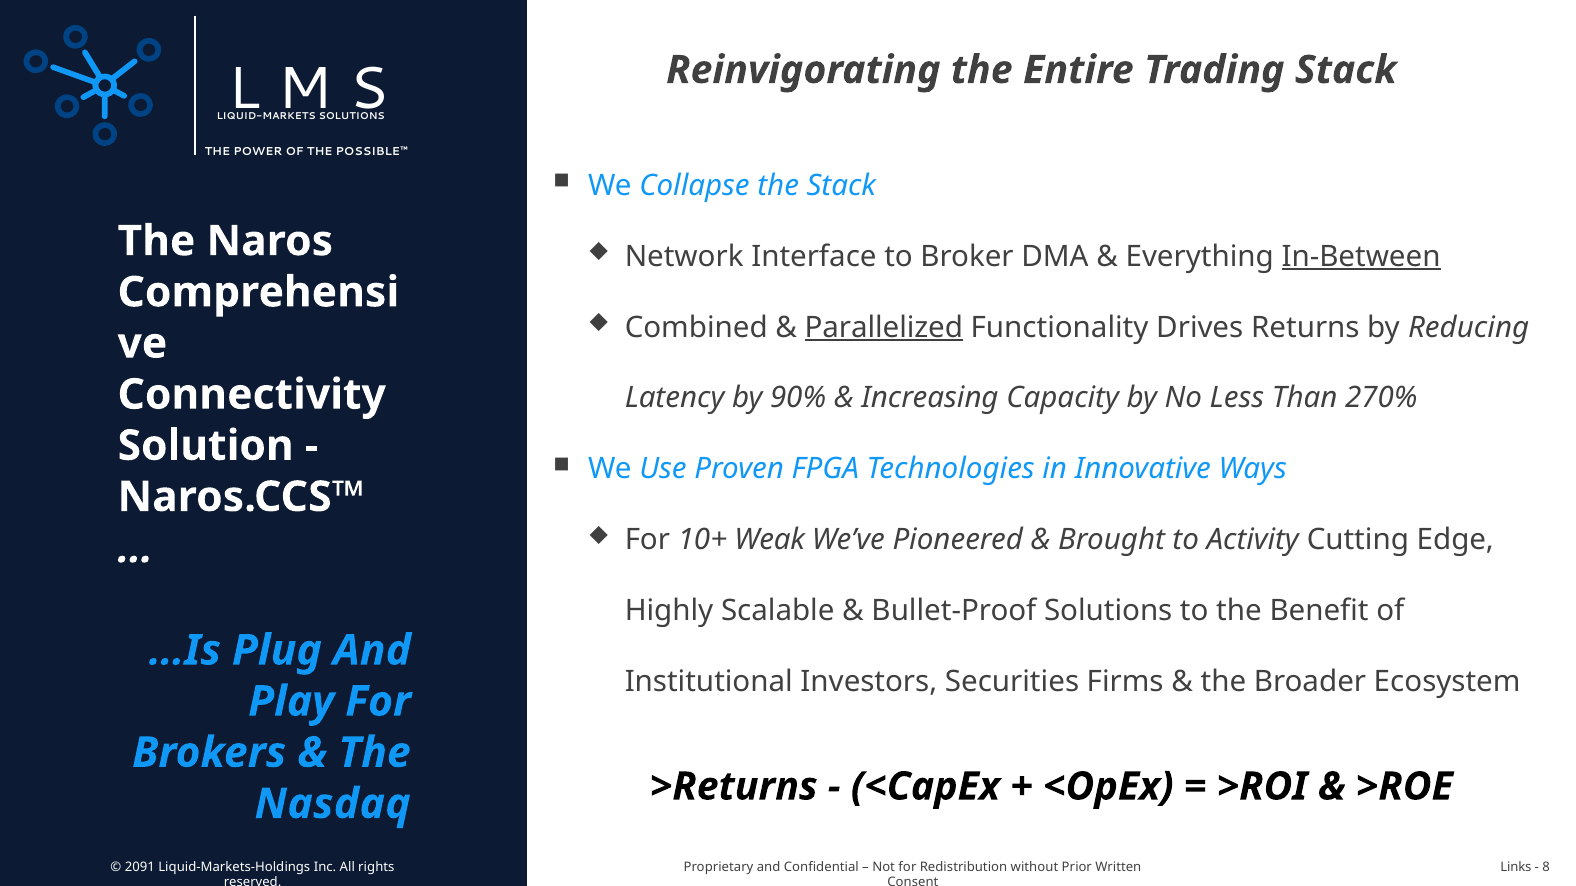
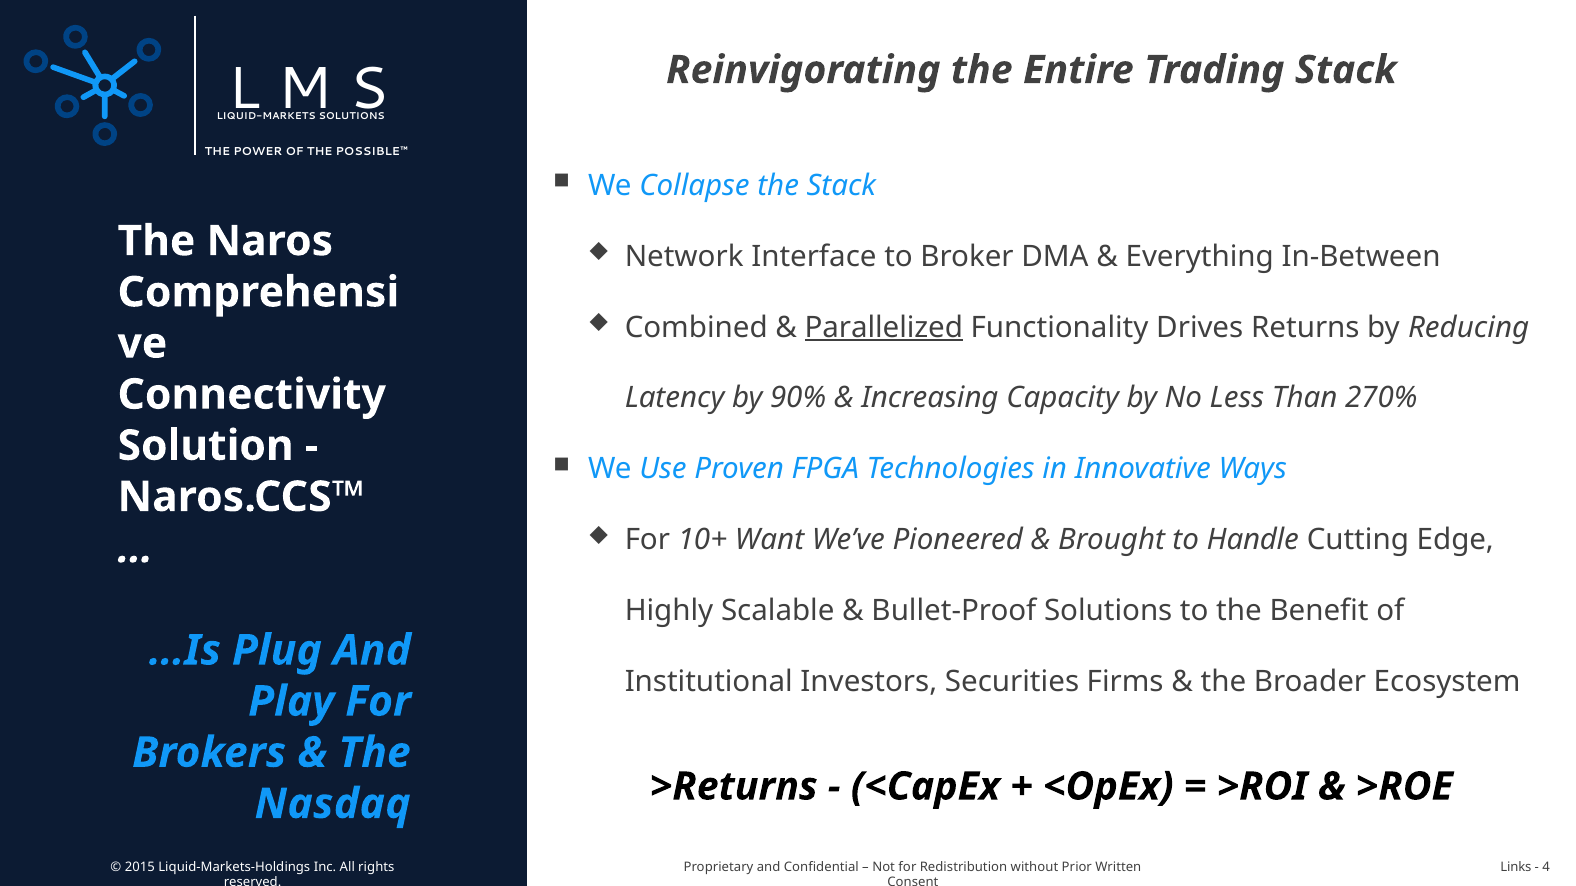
In-Between underline: present -> none (1361, 257)
Weak: Weak -> Want (770, 540)
Activity: Activity -> Handle (1253, 540)
2091: 2091 -> 2015 (140, 867)
8: 8 -> 4 (1546, 868)
